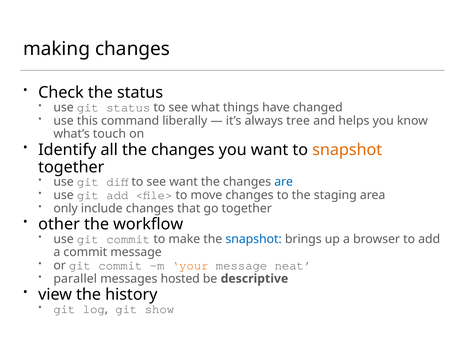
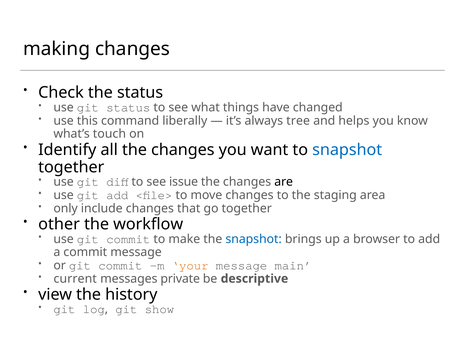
snapshot colour: orange -> blue (347, 150)
see want: want -> issue (184, 182)
are colour: blue -> black (284, 182)
neat: neat -> main (293, 266)
parallel: parallel -> current (75, 279)
hosted: hosted -> private (180, 279)
